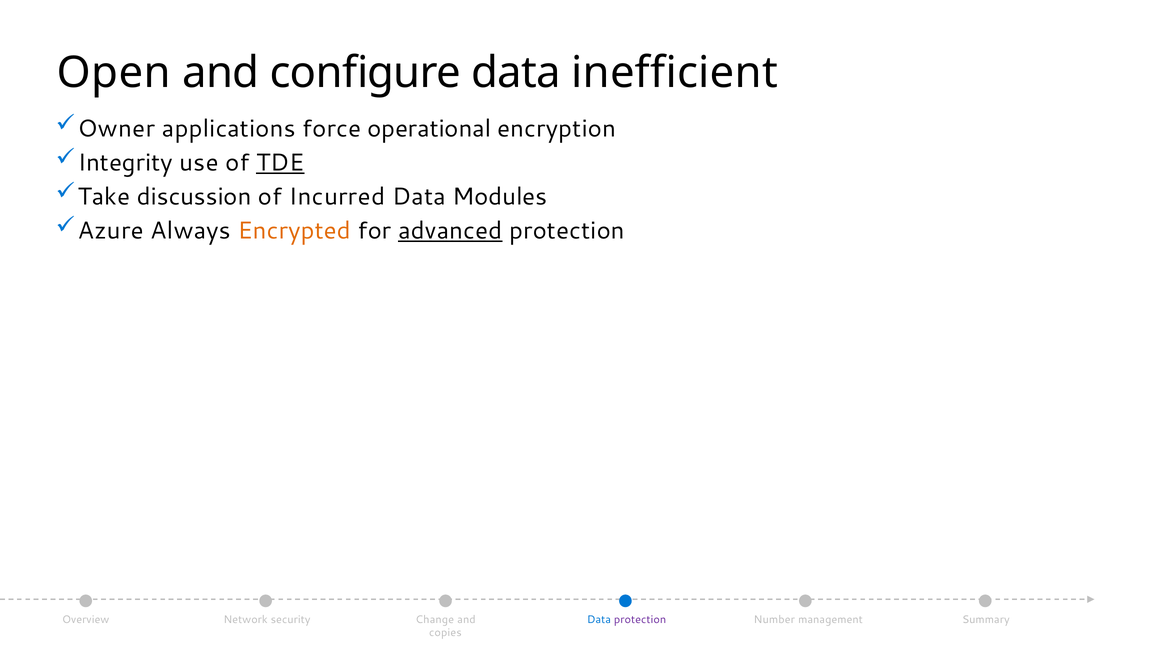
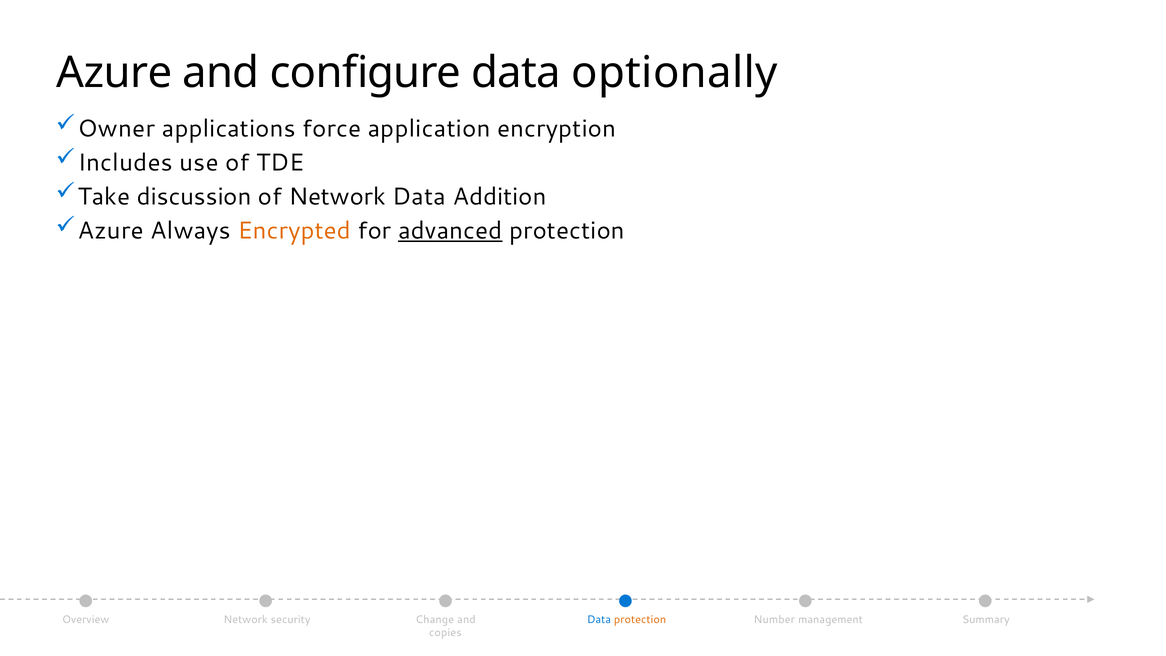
Open: Open -> Azure (114, 73)
inefficient: inefficient -> optionally (675, 73)
operational: operational -> application (429, 129)
Integrity: Integrity -> Includes (125, 163)
TDE underline: present -> none (280, 163)
of Incurred: Incurred -> Network (337, 197)
Modules: Modules -> Addition (500, 197)
protection colour: purple -> orange (640, 620)
